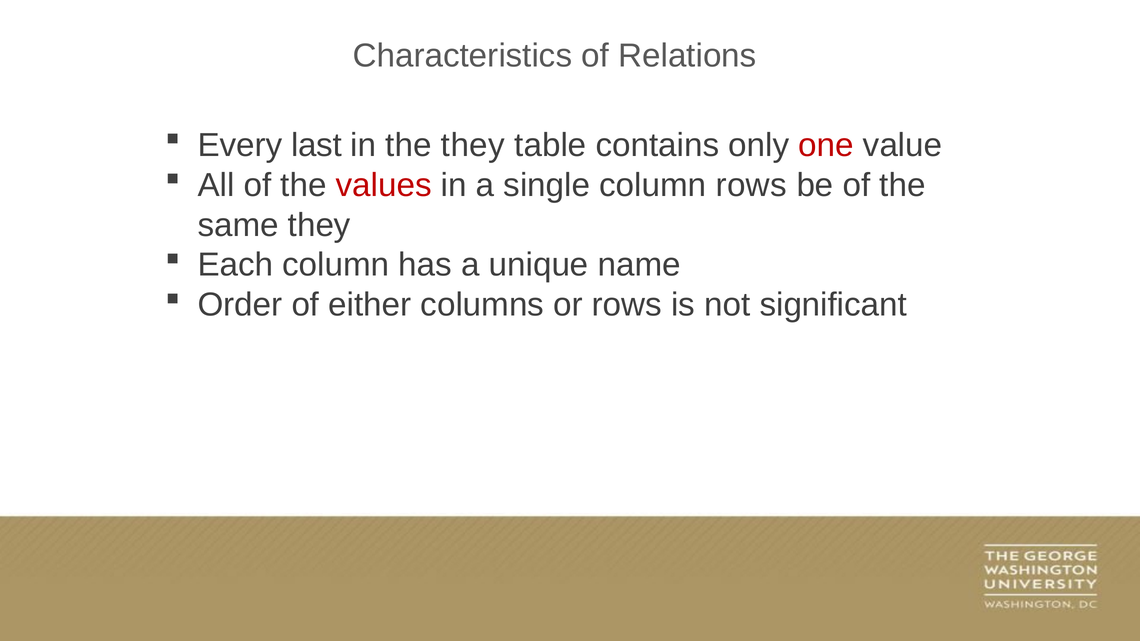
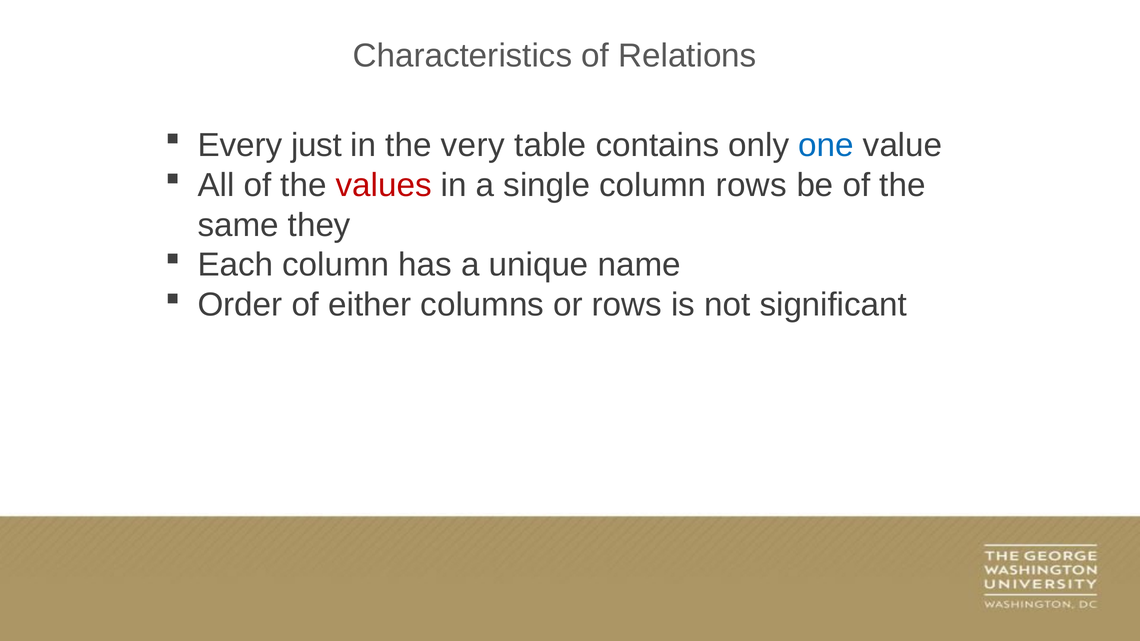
last: last -> just (317, 145)
the they: they -> very (473, 145)
one colour: red -> blue (826, 145)
